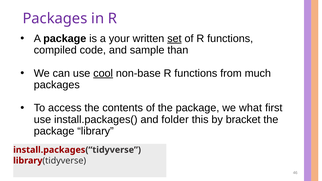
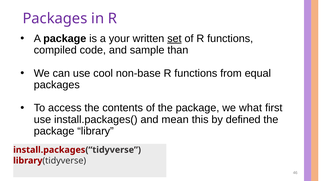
cool underline: present -> none (103, 73)
much: much -> equal (258, 73)
folder: folder -> mean (175, 120)
bracket: bracket -> defined (243, 120)
